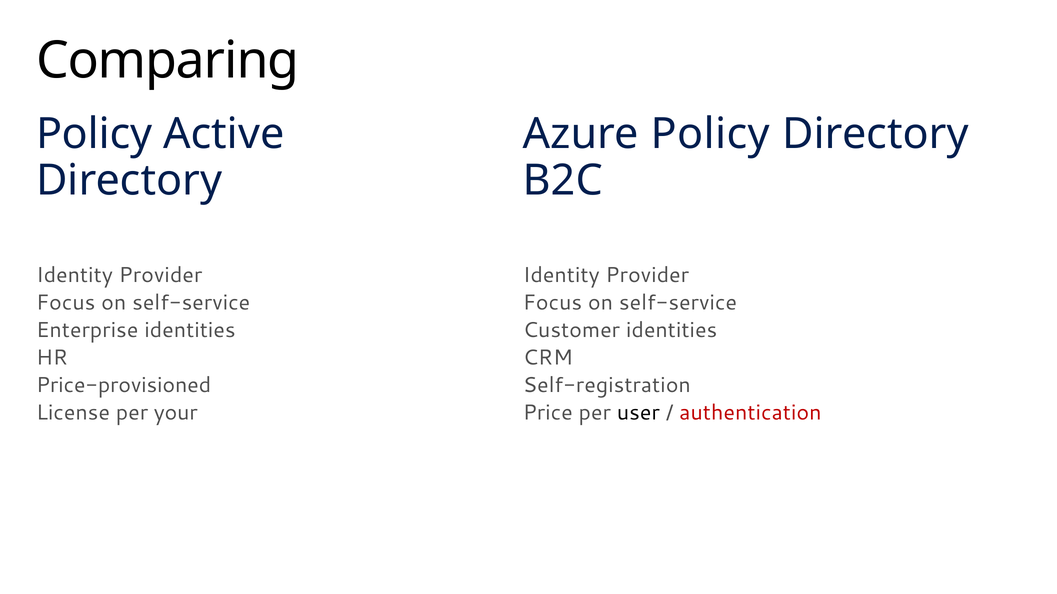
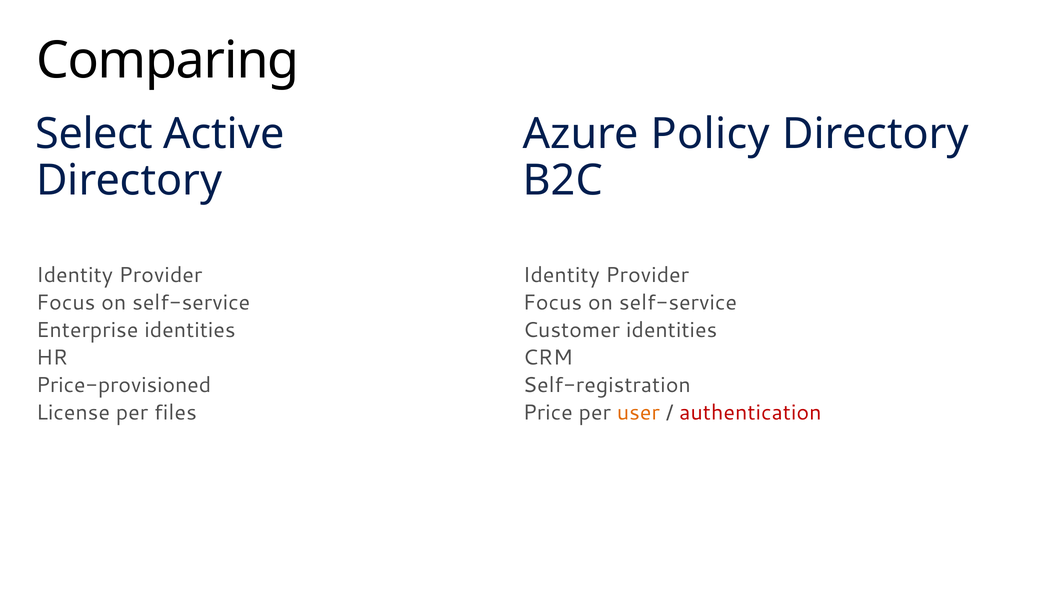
Policy: Policy -> Select (94, 134)
your: your -> files (175, 413)
user colour: black -> orange (638, 413)
